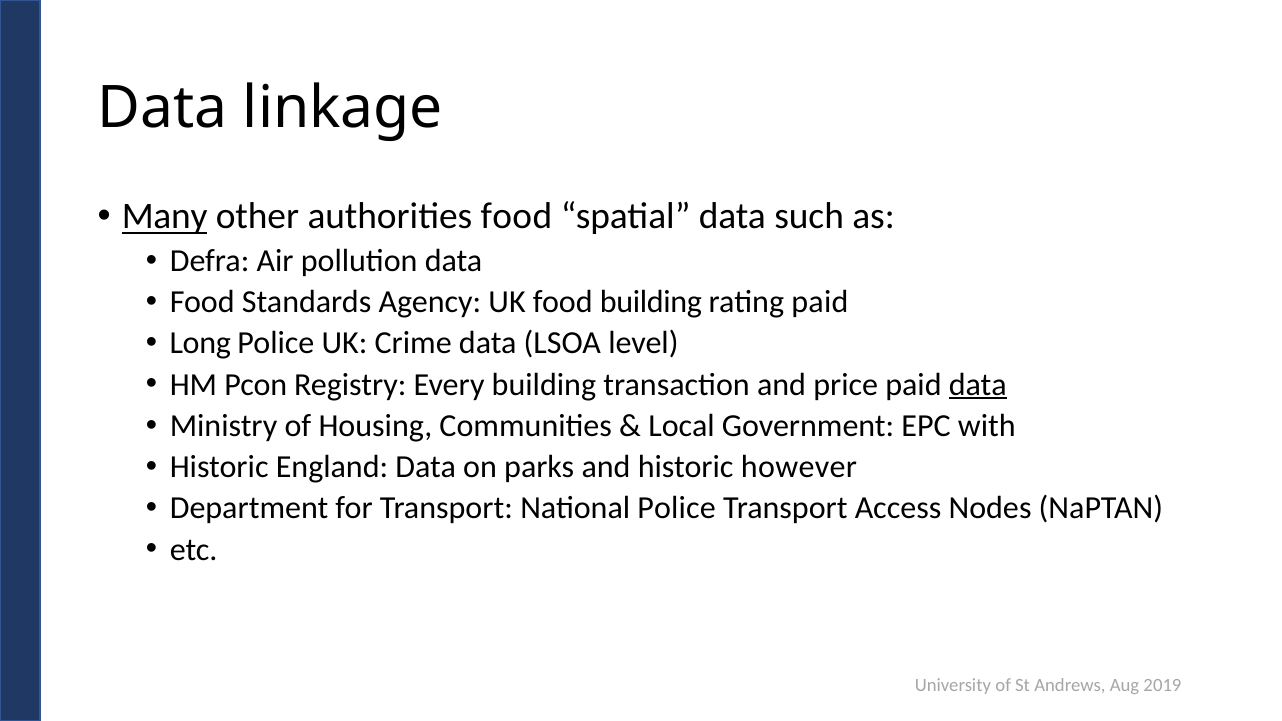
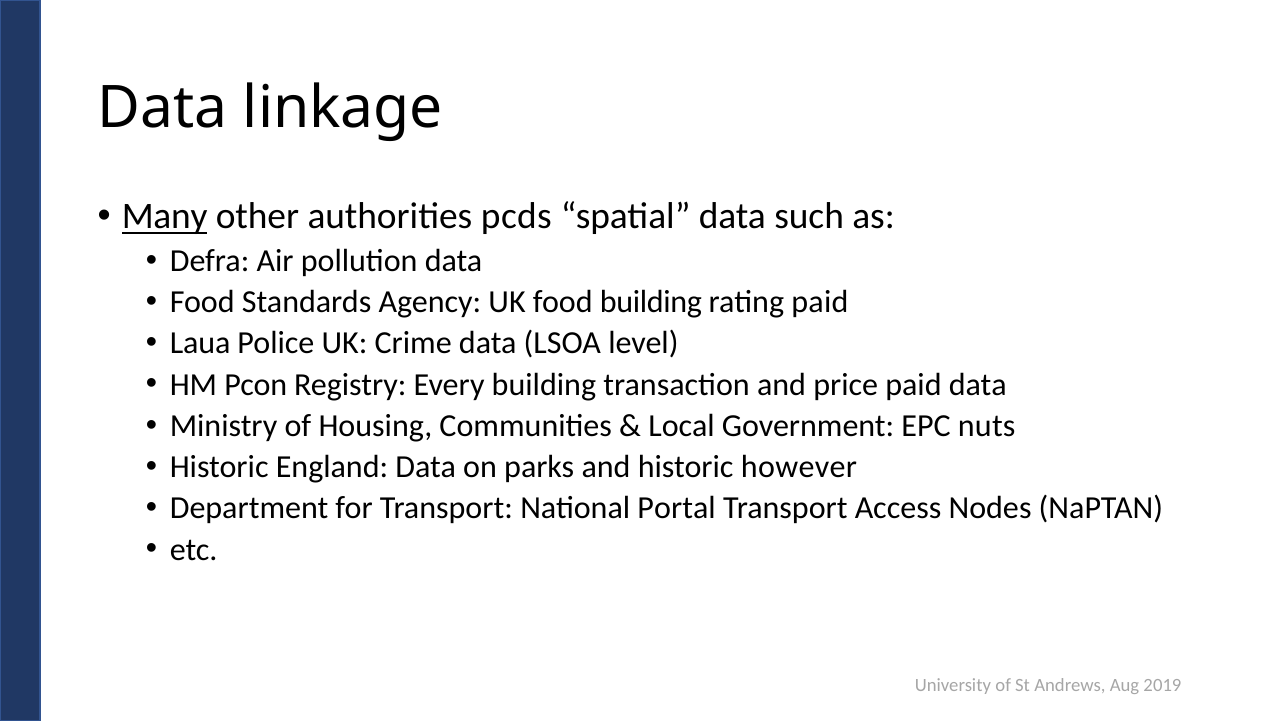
authorities food: food -> pcds (516, 217)
Long: Long -> Laua (200, 343)
data underline: present -> none (978, 385)
with: with -> nuts (987, 426)
National Police: Police -> Portal (677, 508)
